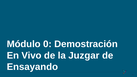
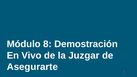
0: 0 -> 8 (47, 44)
Ensayando: Ensayando -> Asegurarte (32, 67)
